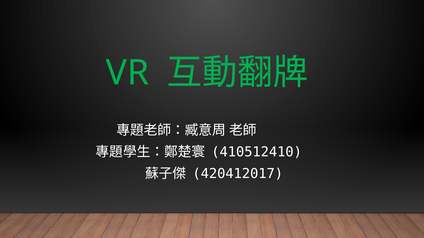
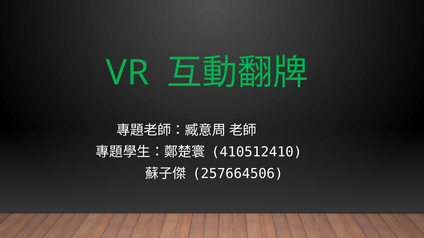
420412017: 420412017 -> 257664506 (238, 174)
